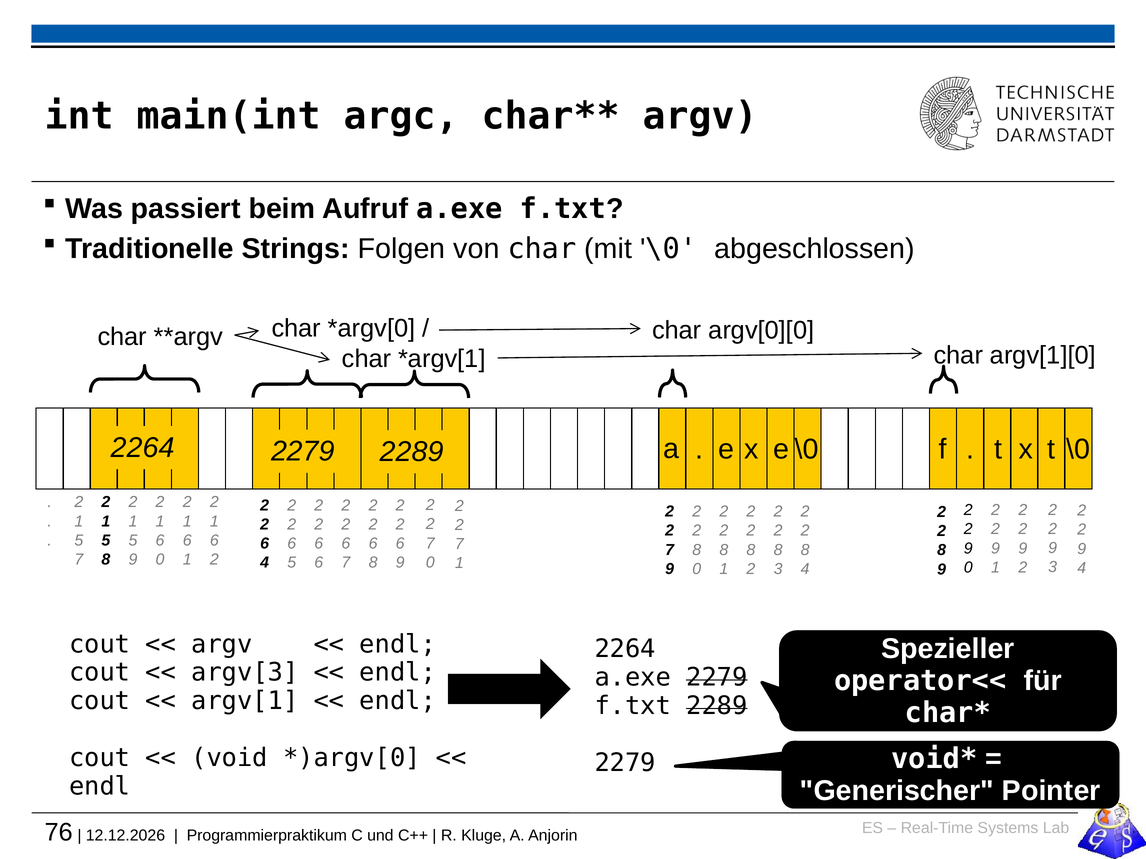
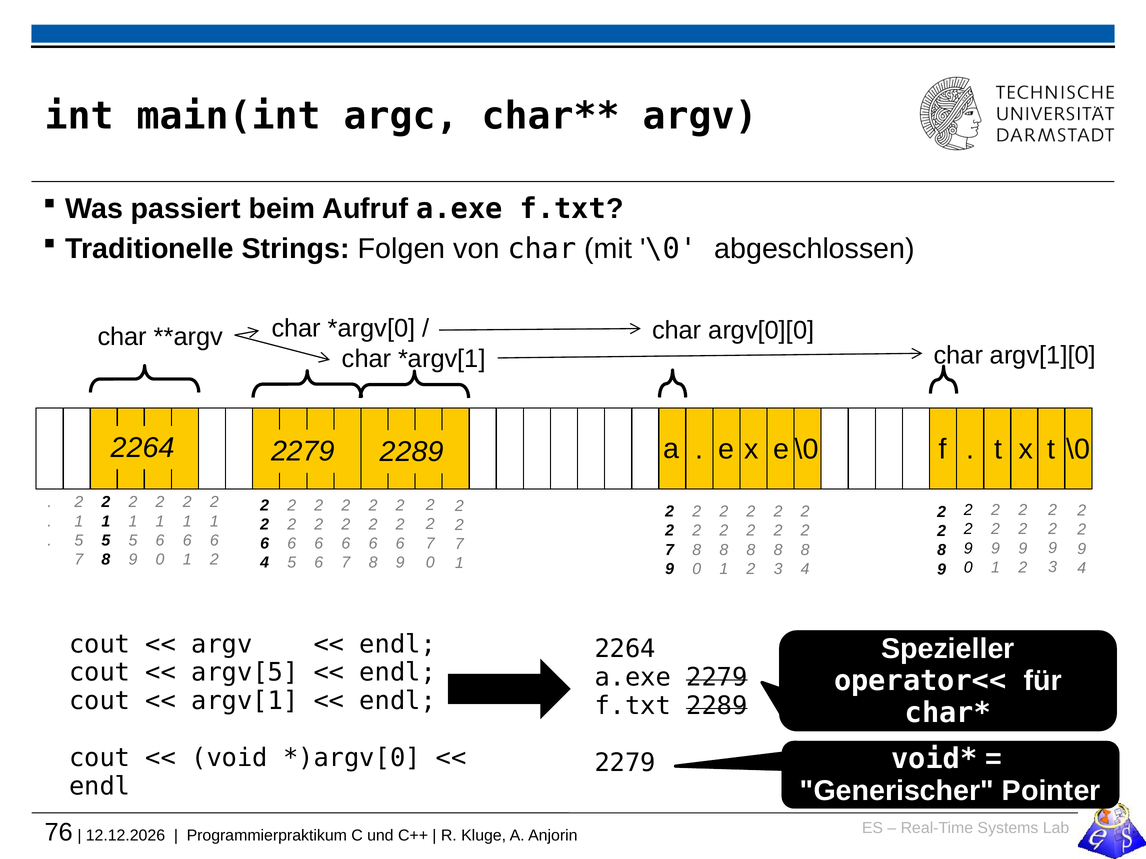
argv[3: argv[3 -> argv[5 (245, 673)
